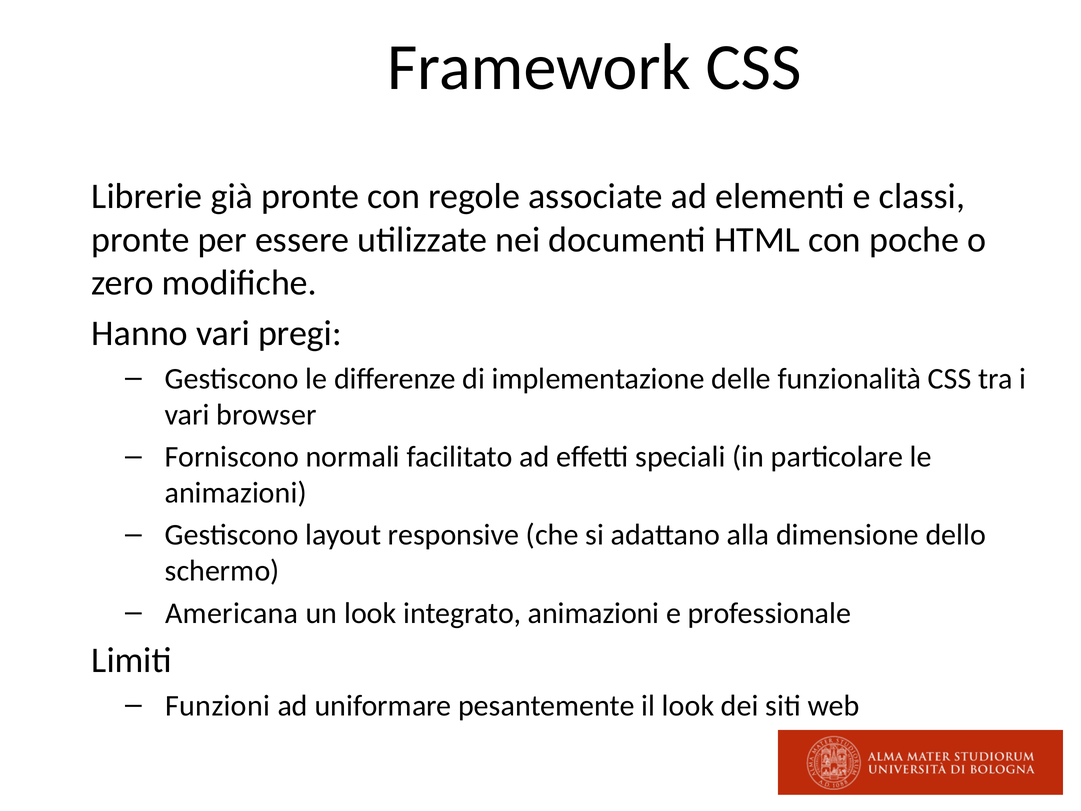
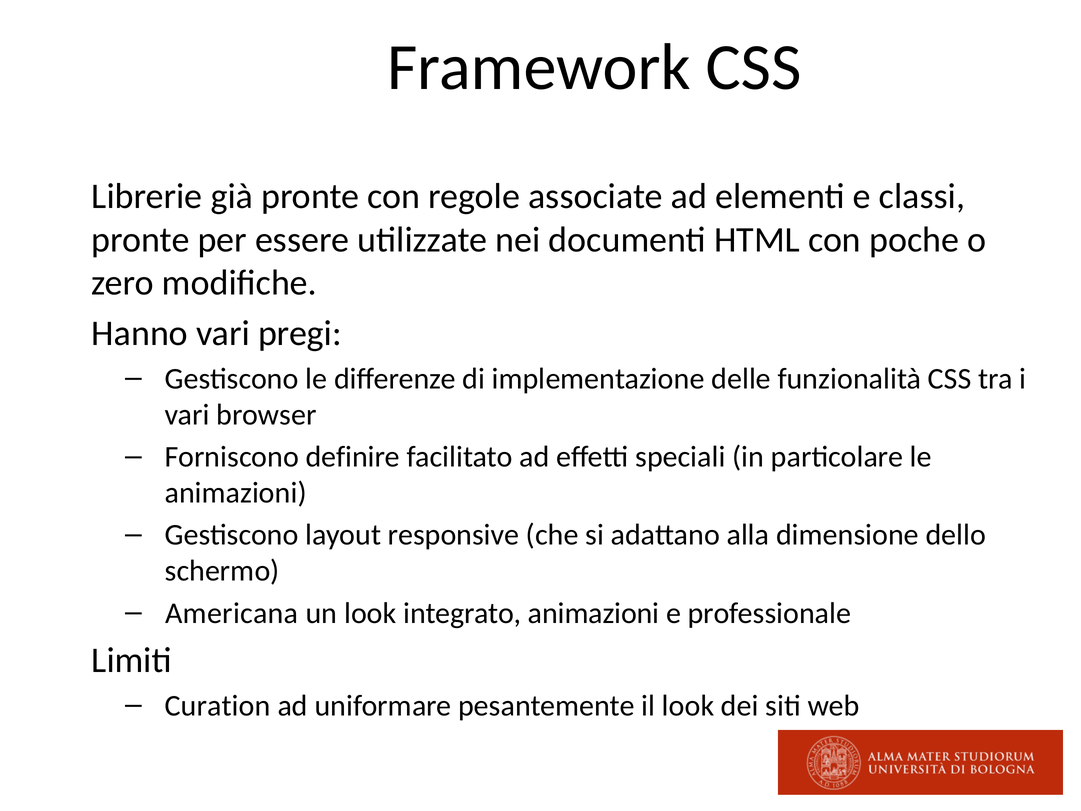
normali: normali -> definire (353, 457)
Funzioni: Funzioni -> Curation (218, 705)
